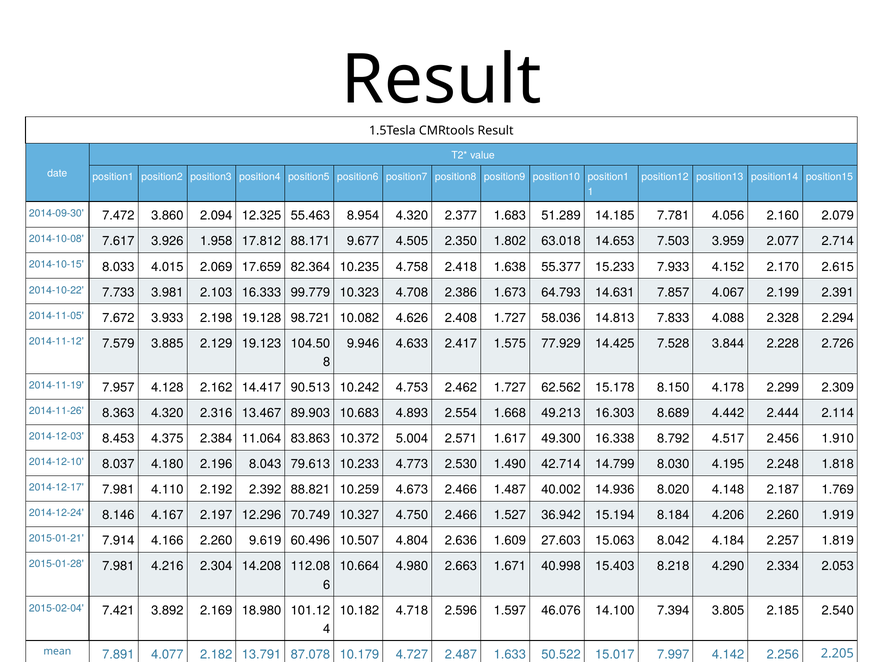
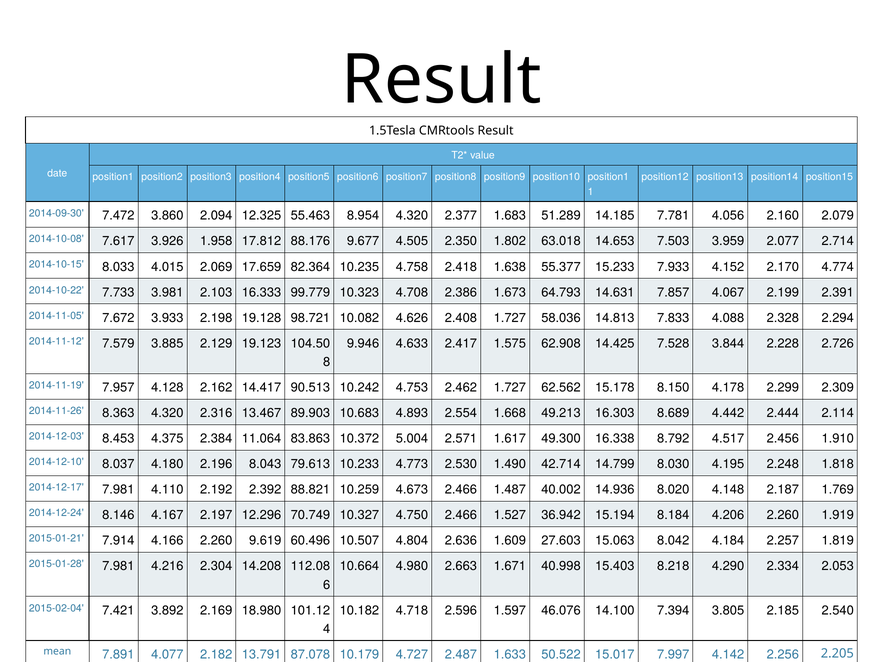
88.171: 88.171 -> 88.176 (310, 241)
2.615: 2.615 -> 4.774 (838, 267)
77.929: 77.929 -> 62.908 (561, 343)
